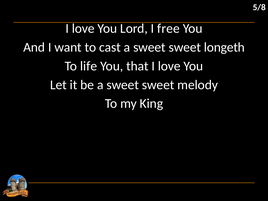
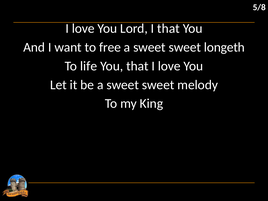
I free: free -> that (168, 29)
cast: cast -> free (110, 47)
